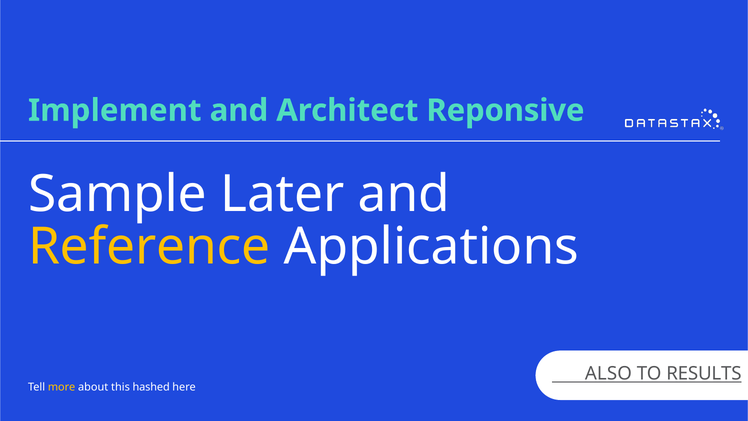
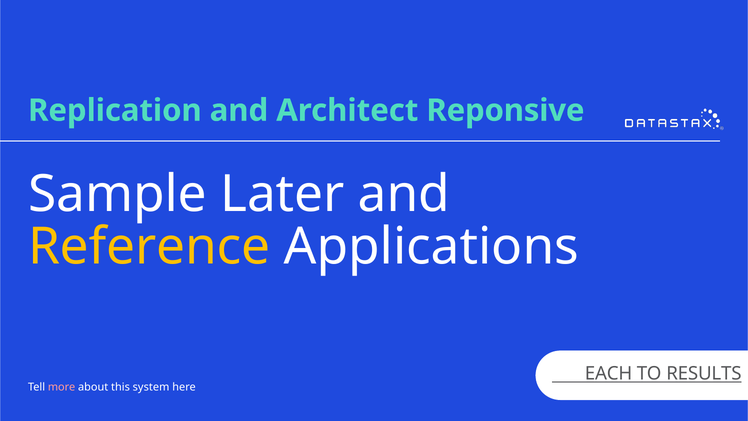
Implement: Implement -> Replication (115, 110)
ALSO: ALSO -> EACH (609, 373)
more colour: yellow -> pink (62, 387)
hashed: hashed -> system (151, 387)
